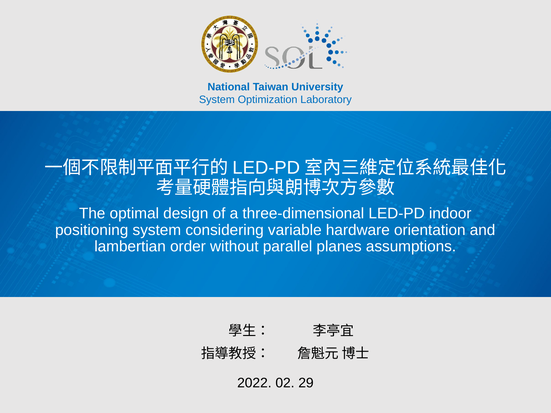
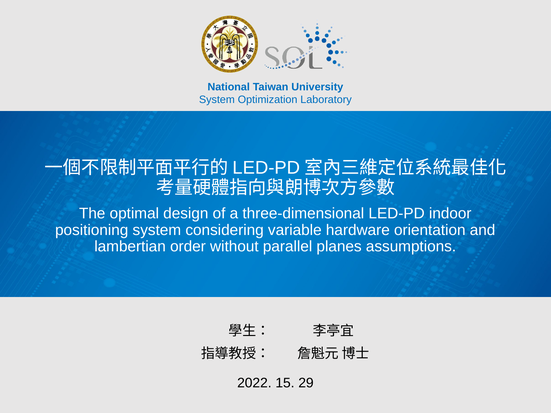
02: 02 -> 15 (285, 383)
